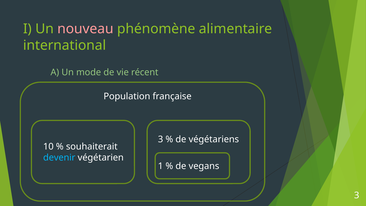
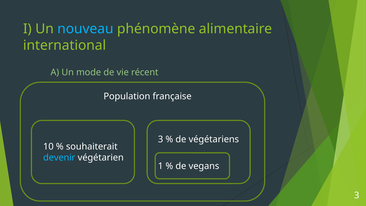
nouveau colour: pink -> light blue (86, 29)
